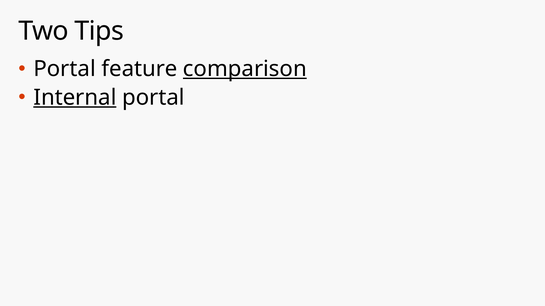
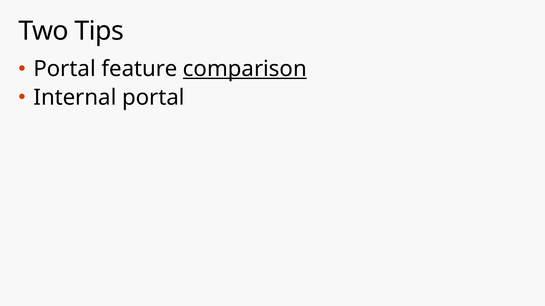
Internal underline: present -> none (75, 98)
